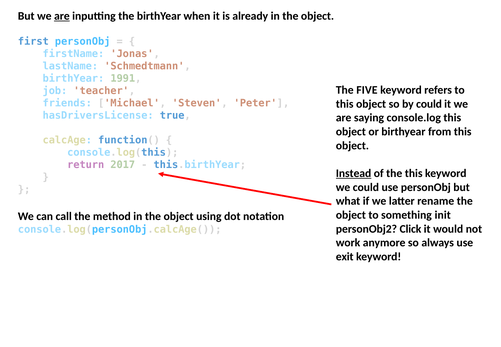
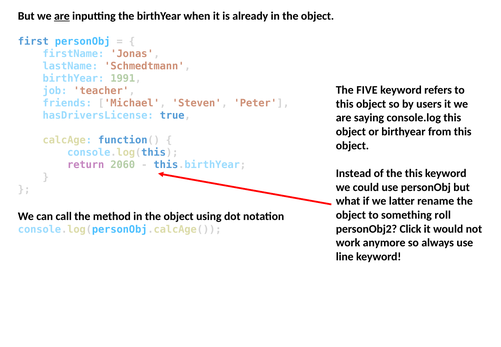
by could: could -> users (429, 104)
2017: 2017 -> 2060 (123, 165)
Instead underline: present -> none (354, 173)
init: init -> roll (443, 215)
exit: exit -> line (345, 257)
